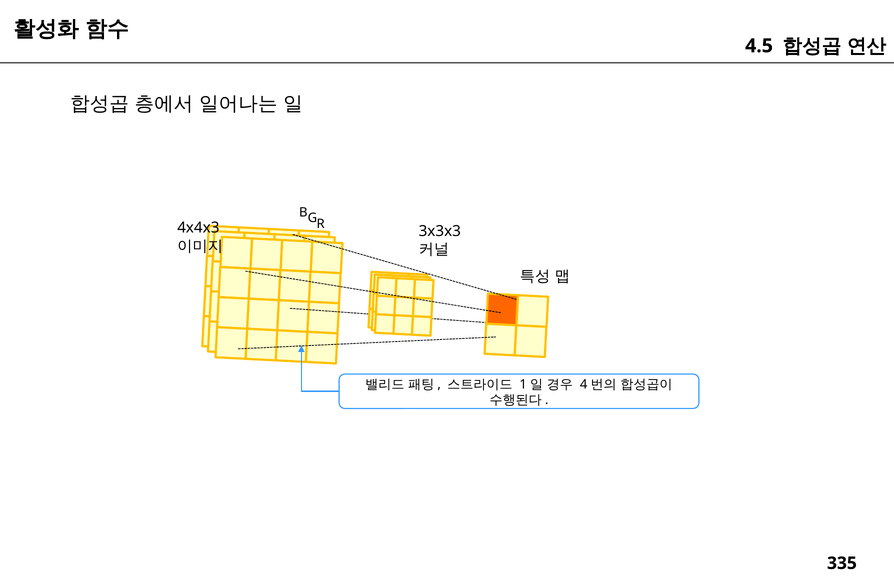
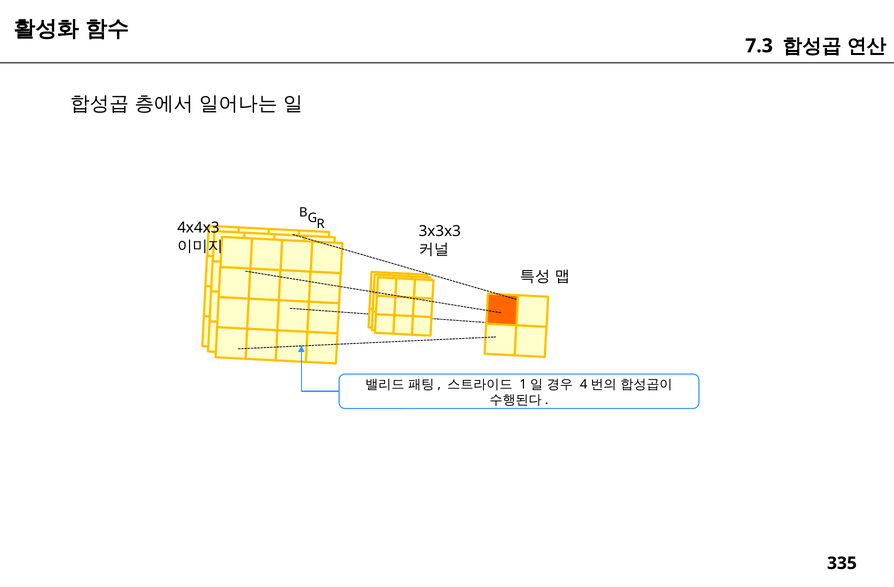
4.5: 4.5 -> 7.3 (759, 46)
